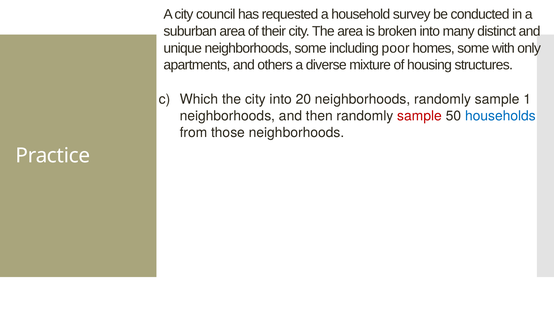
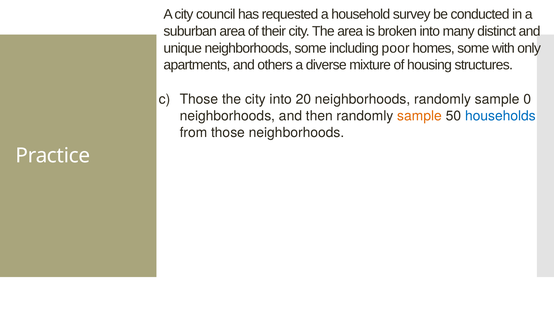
Which: Which -> Those (199, 99)
1: 1 -> 0 (527, 99)
sample colour: red -> orange (420, 116)
